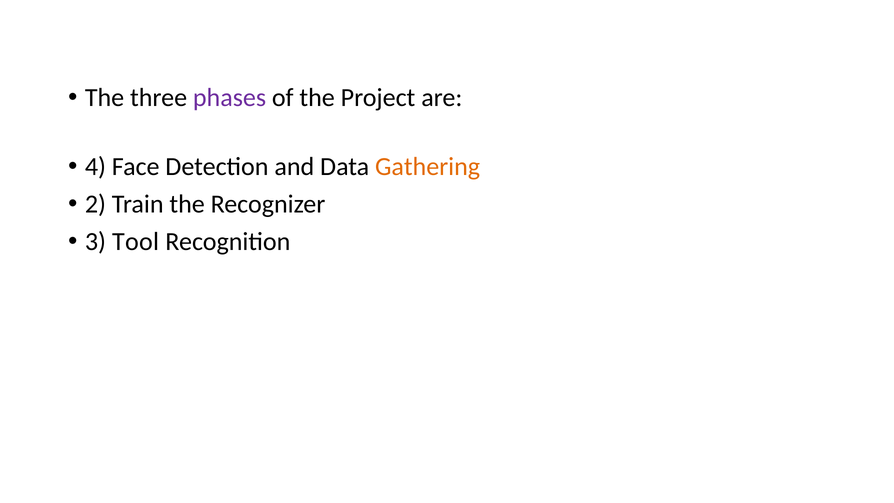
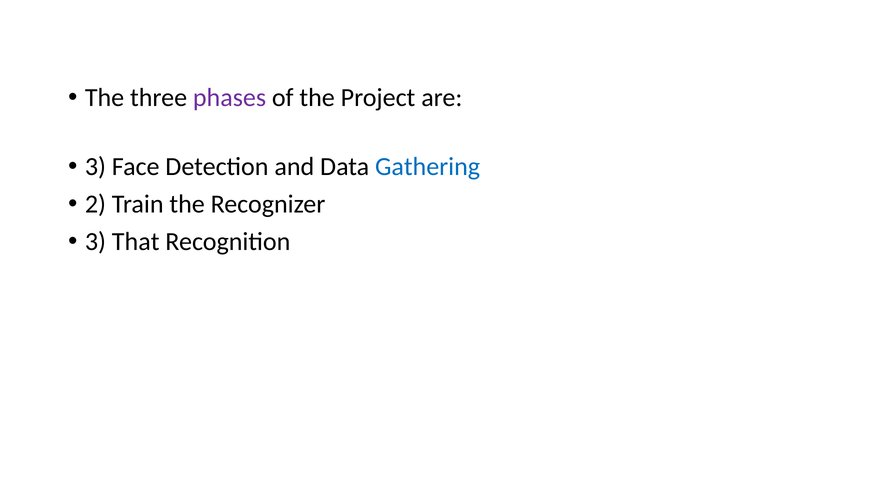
4: 4 -> 3 (95, 167)
Gathering colour: orange -> blue (428, 167)
Tool: Tool -> That (136, 241)
